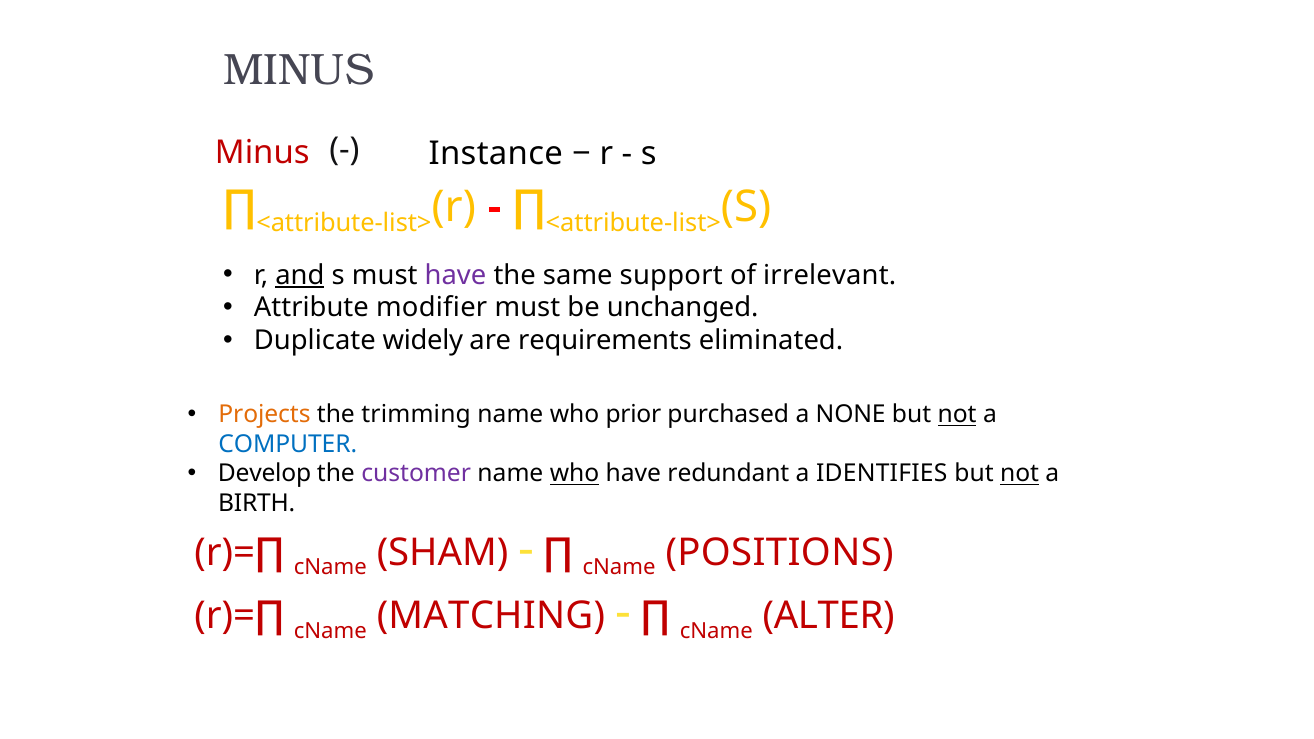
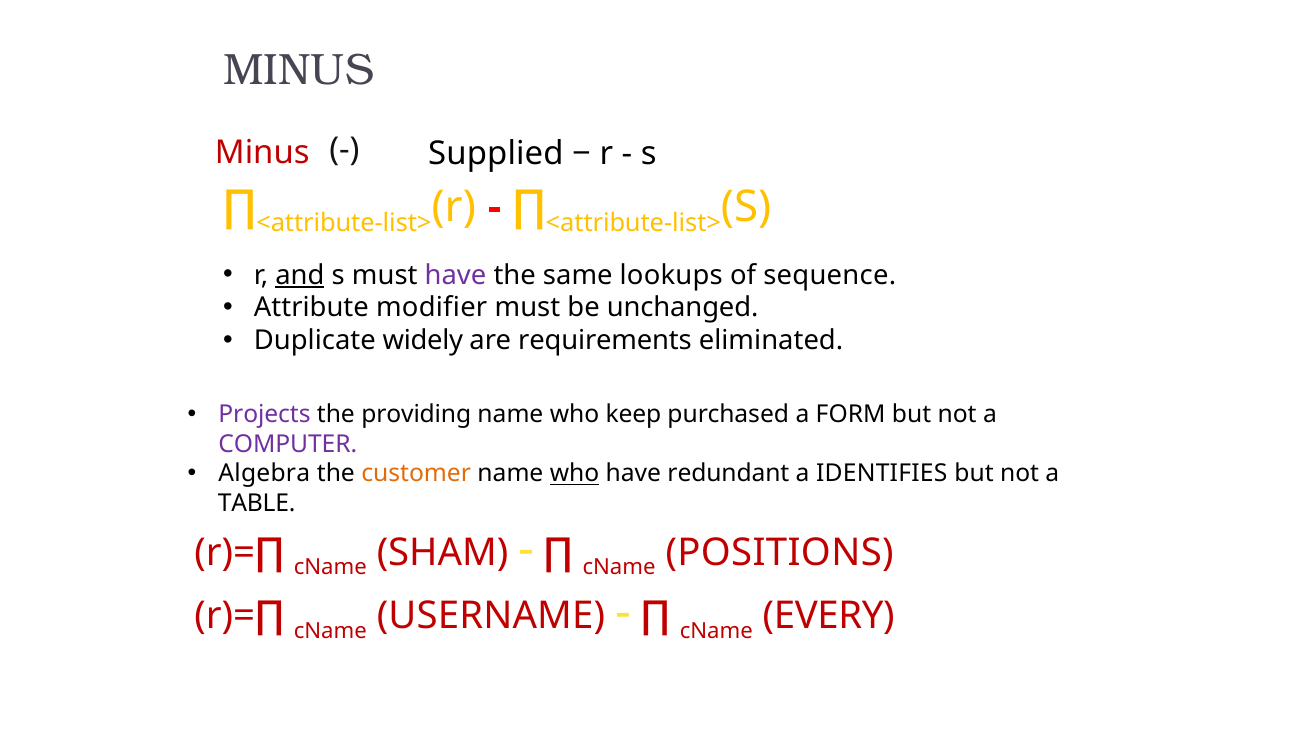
Instance: Instance -> Supplied (496, 154)
support: support -> lookups (671, 275)
irrelevant: irrelevant -> sequence (830, 275)
Projects colour: orange -> purple (264, 415)
trimming: trimming -> providing (416, 415)
prior: prior -> keep (633, 415)
NONE: NONE -> FORM (851, 415)
not underline: present -> none (957, 415)
COMPUTER colour: blue -> purple (288, 444)
Develop: Develop -> Algebra (264, 474)
customer colour: purple -> orange (416, 474)
not underline: present -> none (1020, 474)
BIRTH: BIRTH -> TABLE (257, 503)
MATCHING: MATCHING -> USERNAME (491, 616)
ALTER: ALTER -> EVERY (829, 616)
